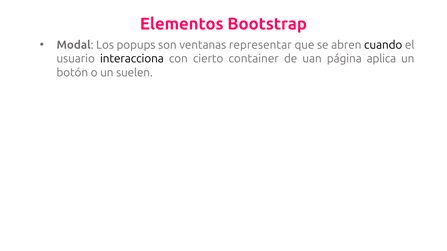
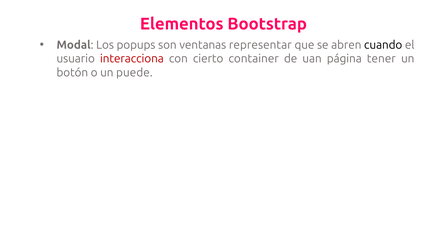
interacciona colour: black -> red (132, 59)
aplica: aplica -> tener (381, 59)
suelen: suelen -> puede (134, 73)
